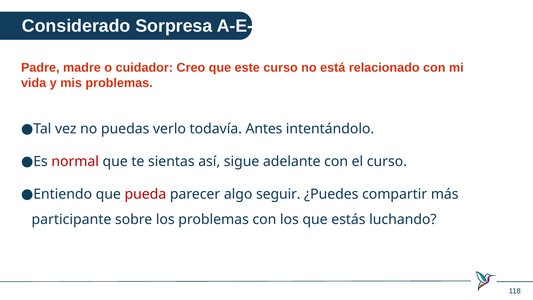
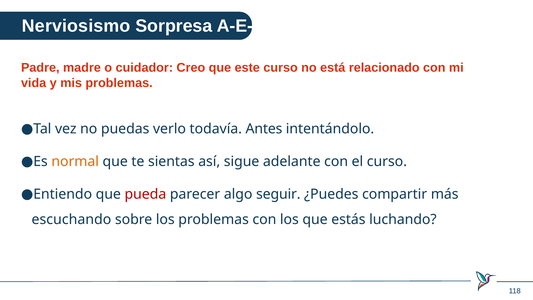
Considerado: Considerado -> Nerviosismo (76, 26)
normal colour: red -> orange (75, 161)
participante: participante -> escuchando (71, 219)
